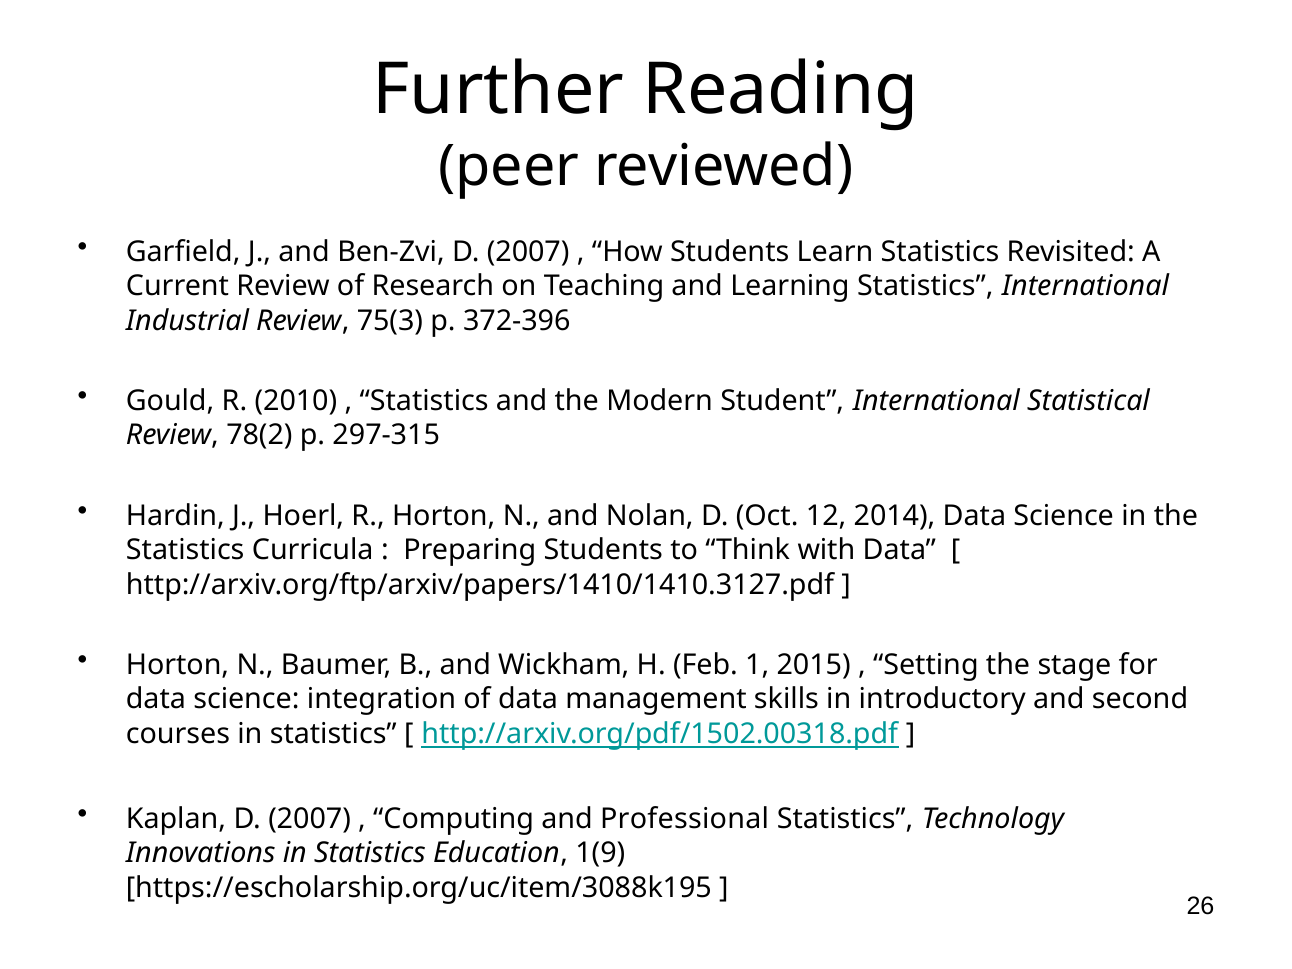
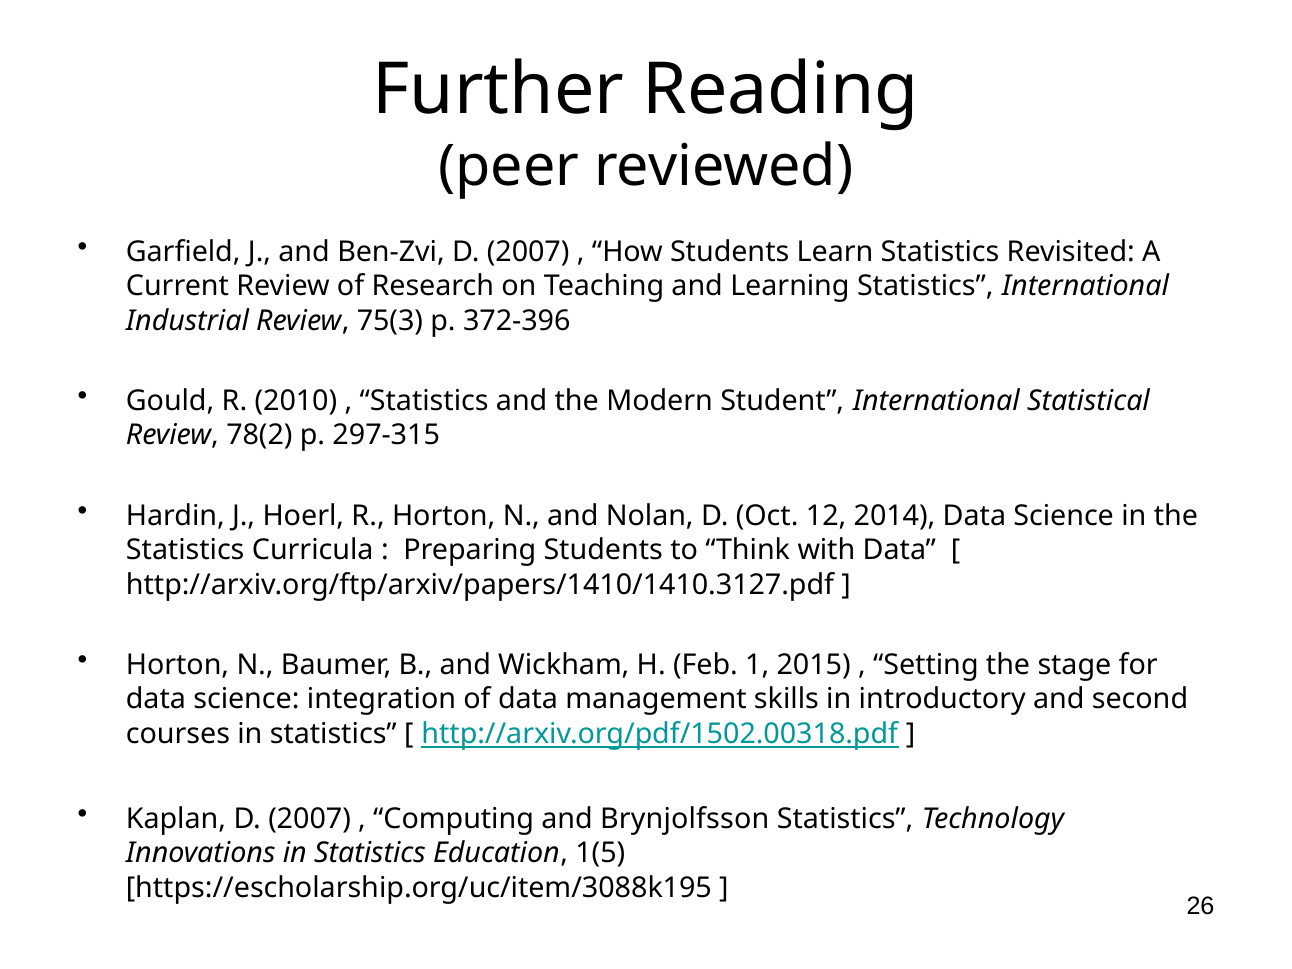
Professional: Professional -> Brynjolfsson (685, 819)
1(9: 1(9 -> 1(5 (600, 853)
